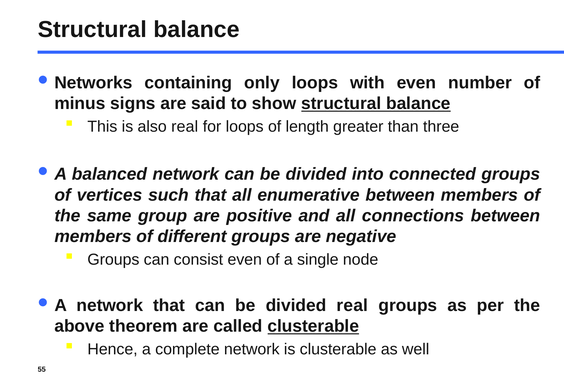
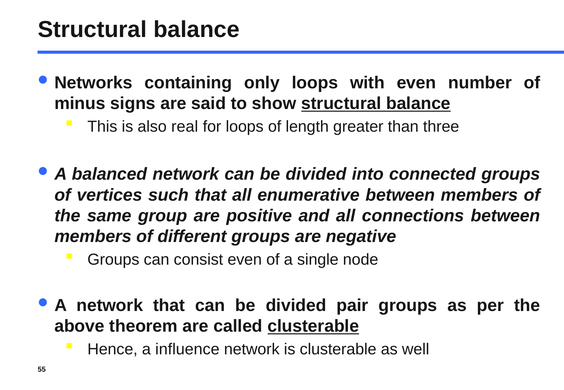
divided real: real -> pair (352, 306)
complete: complete -> influence (187, 350)
